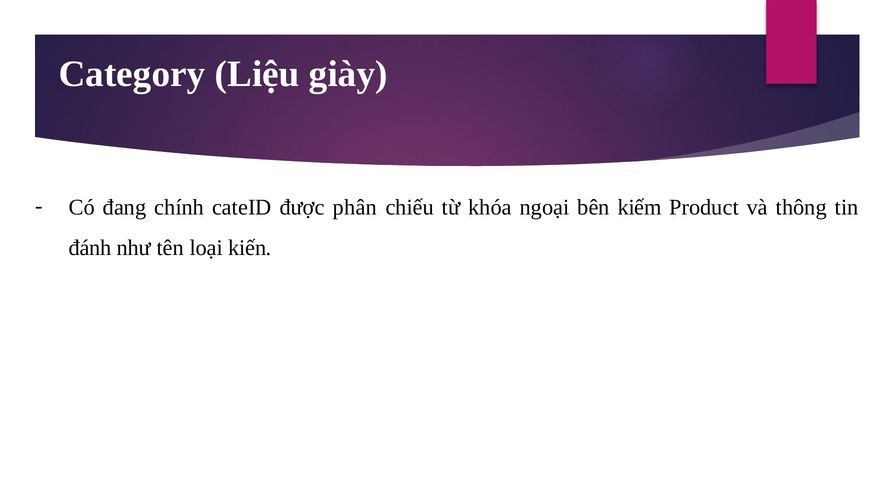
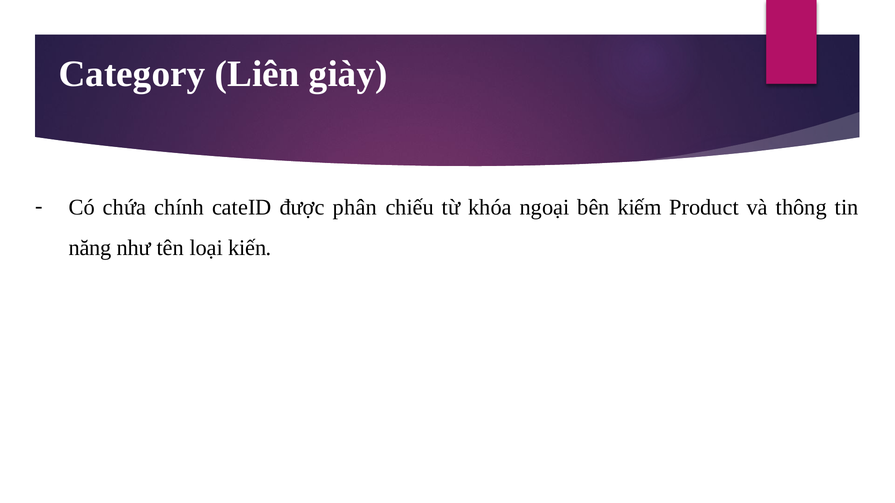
Liệu: Liệu -> Liên (257, 74)
đang: đang -> chứa (125, 208)
đánh: đánh -> năng (90, 248)
